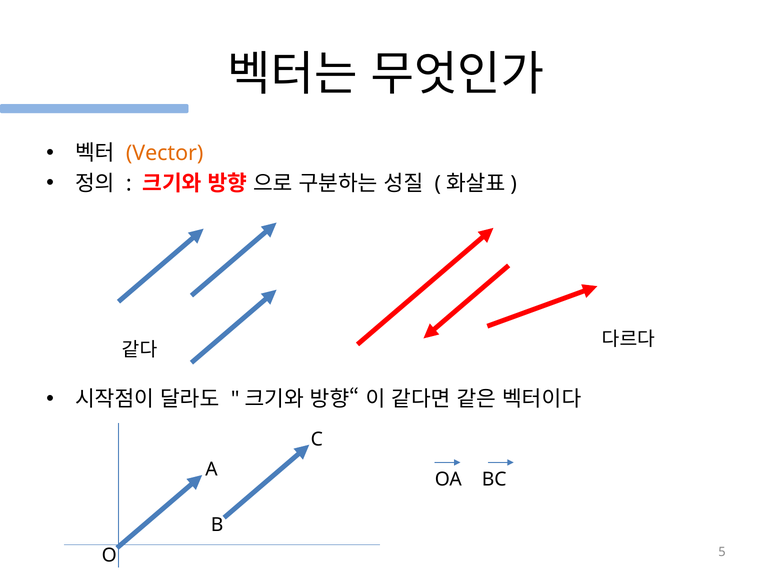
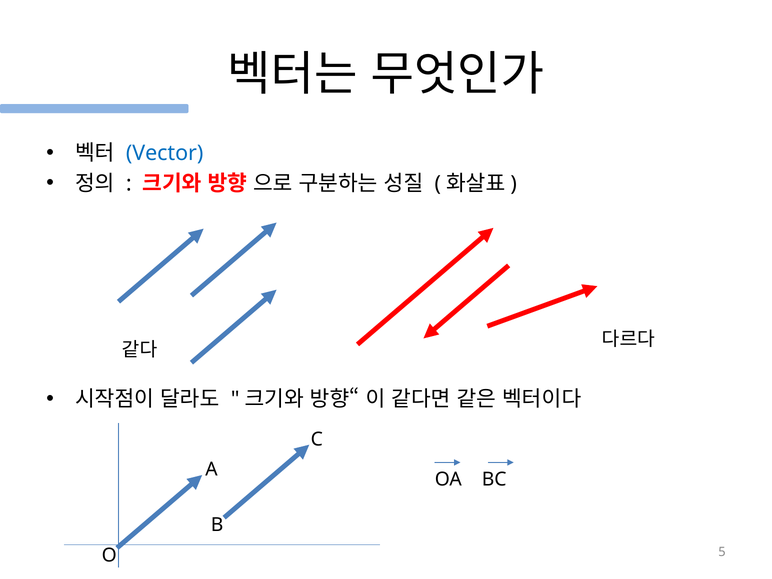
Vector colour: orange -> blue (165, 153)
